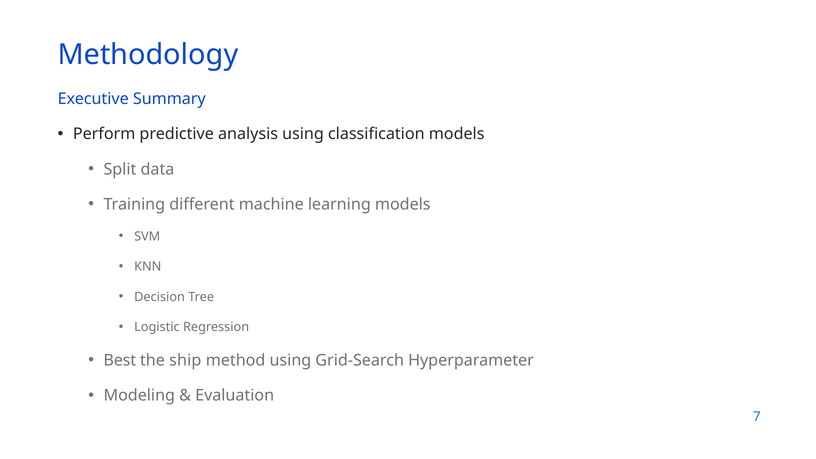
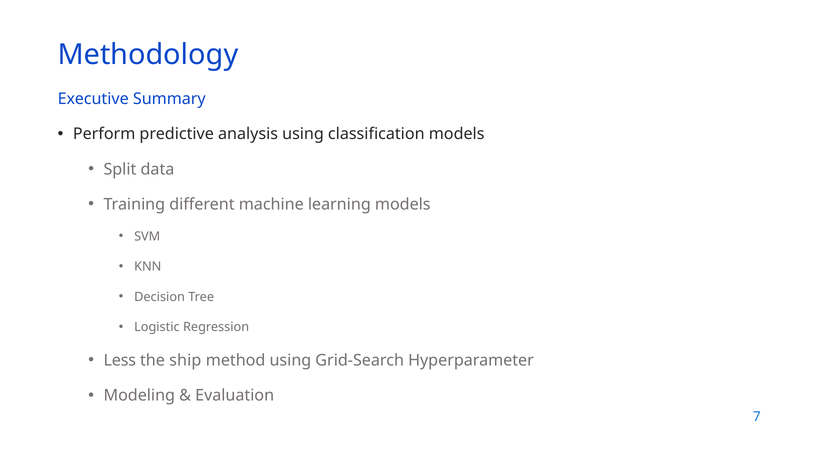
Best: Best -> Less (120, 361)
